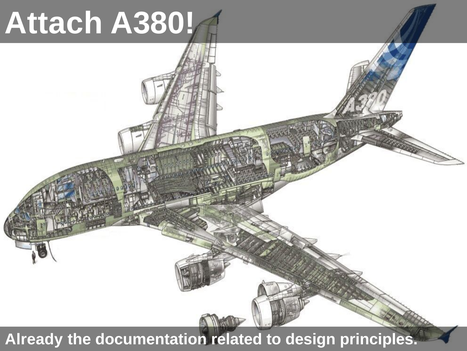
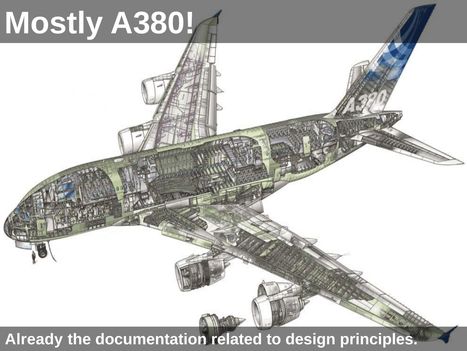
Attach: Attach -> Mostly (54, 23)
